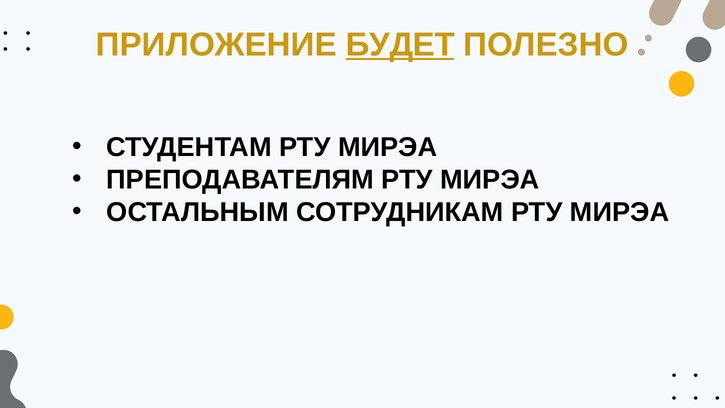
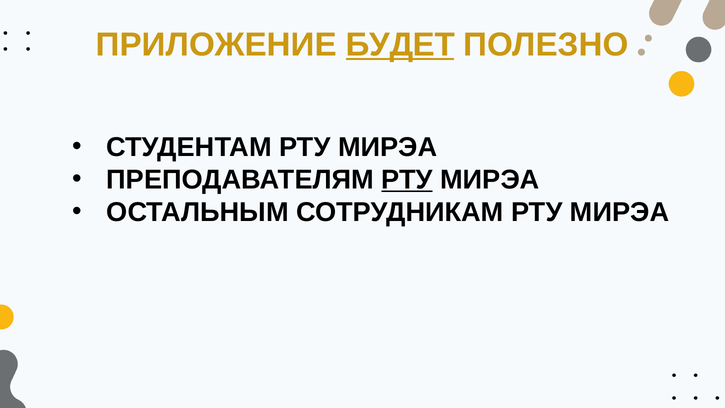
РТУ underline: none -> present (407, 180)
